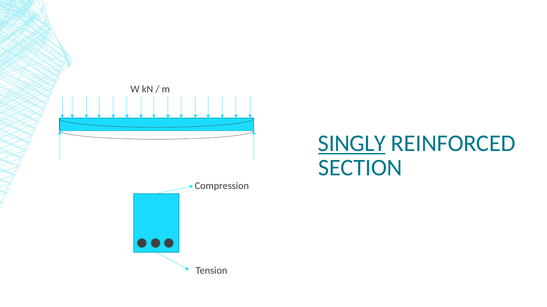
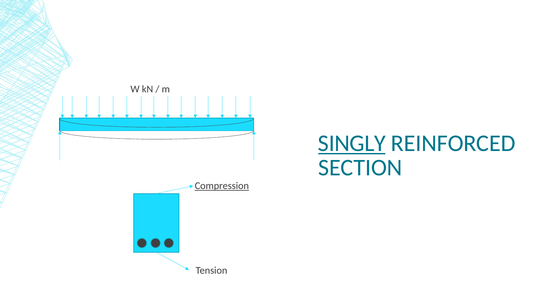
Compression underline: none -> present (222, 186)
